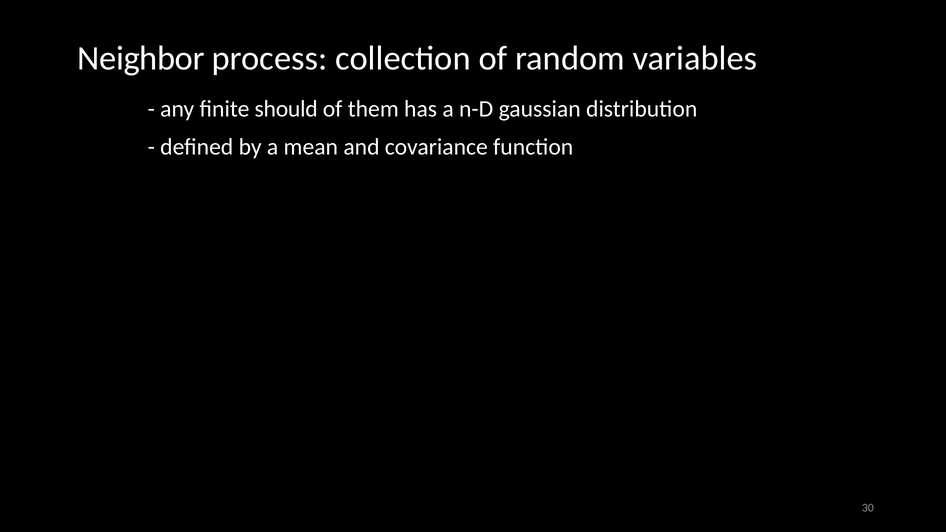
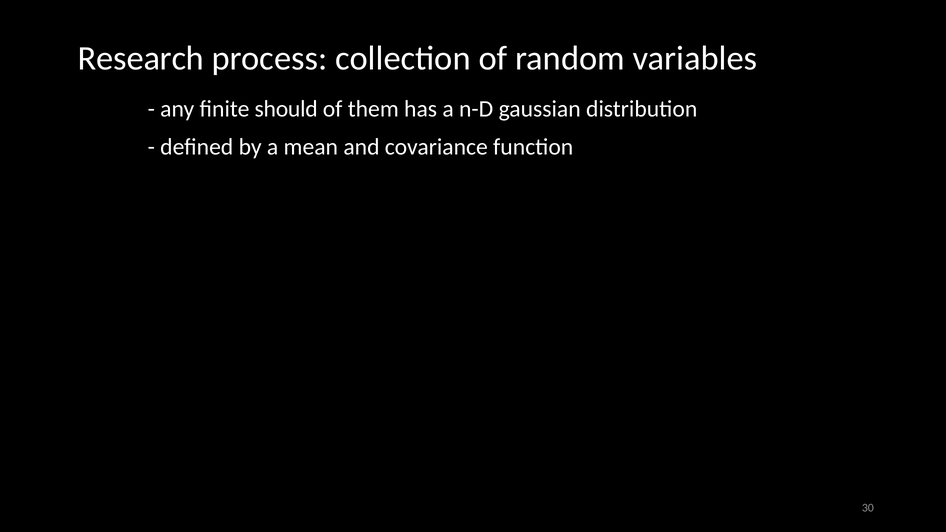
Neighbor: Neighbor -> Research (141, 59)
